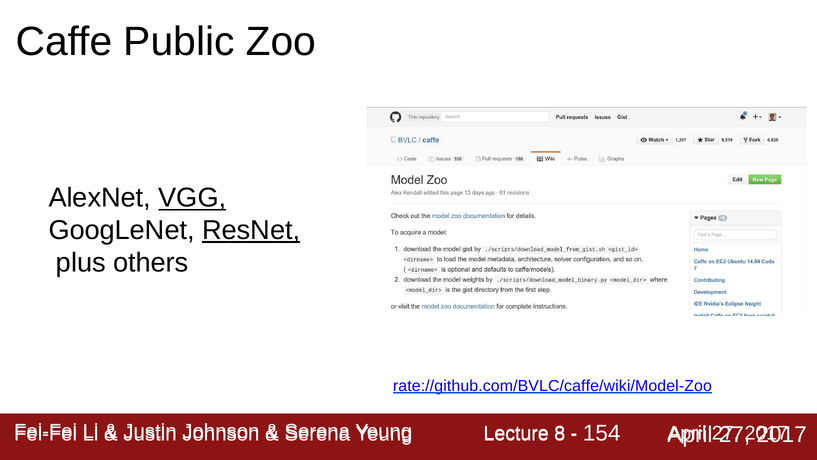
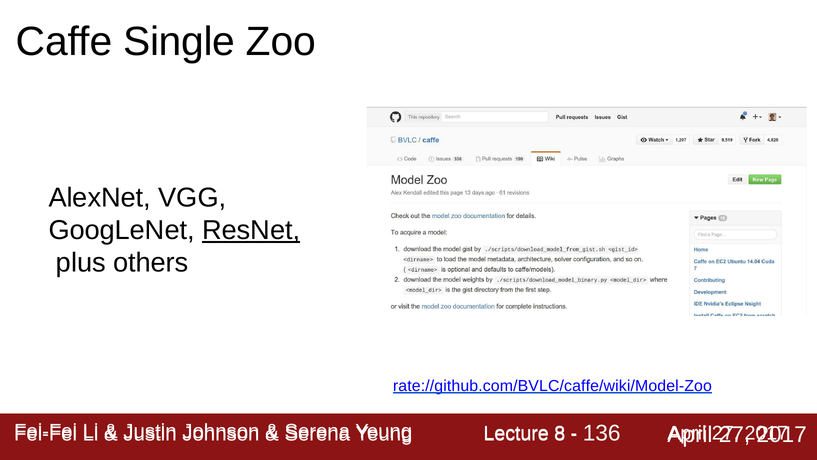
Public: Public -> Single (179, 41)
VGG underline: present -> none (192, 198)
154: 154 -> 136 (602, 433)
